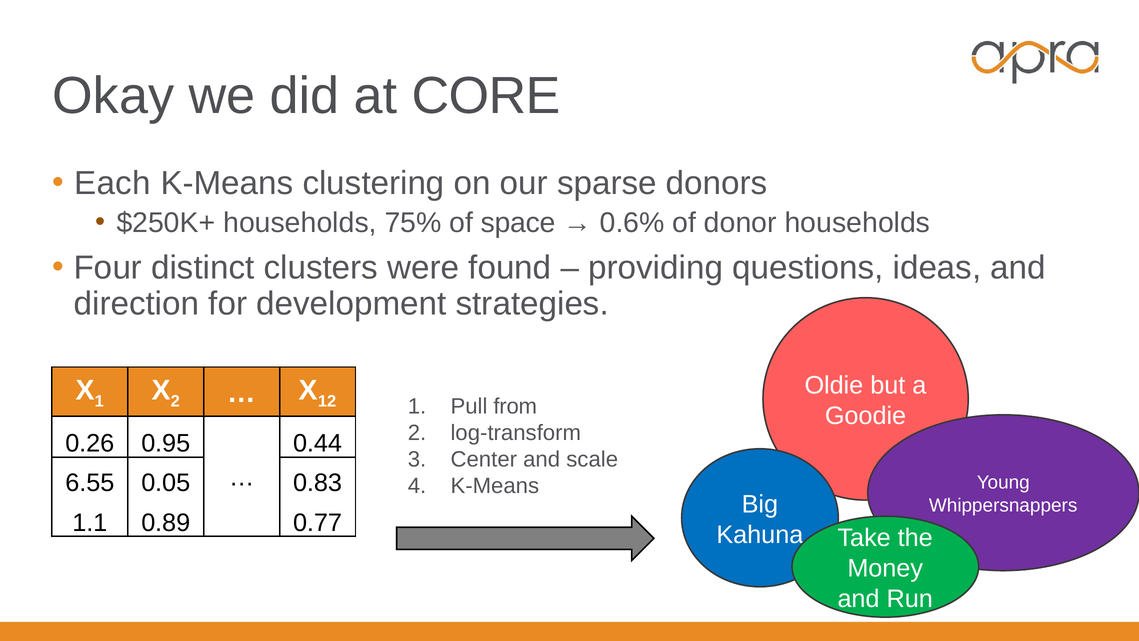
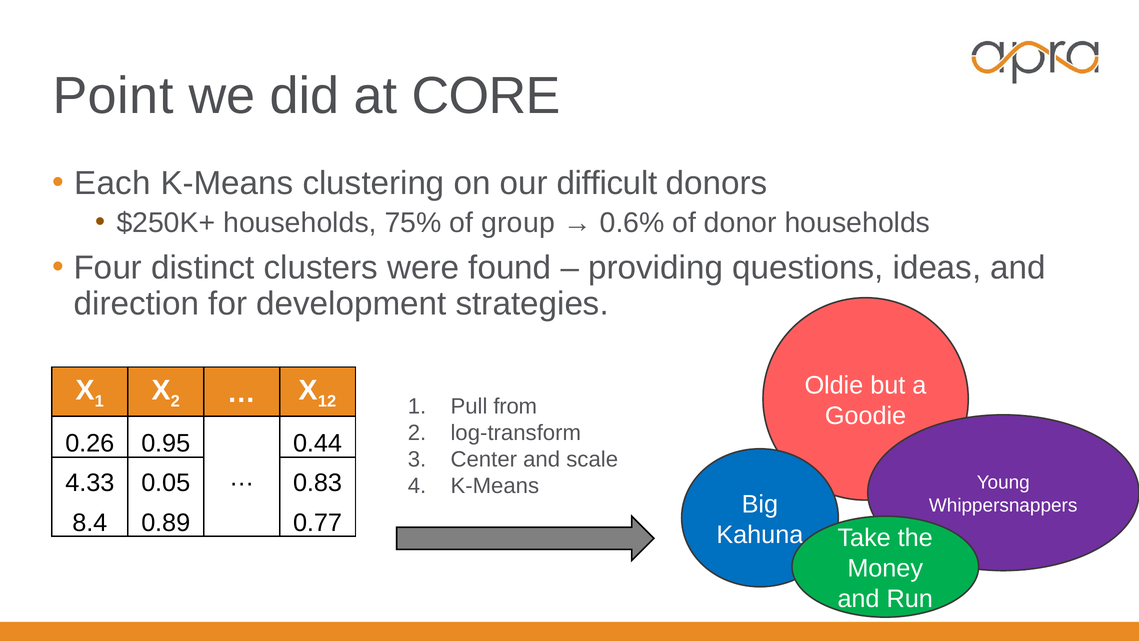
Okay: Okay -> Point (113, 96)
sparse: sparse -> difficult (607, 183)
space: space -> group (518, 223)
6.55: 6.55 -> 4.33 (90, 483)
1.1: 1.1 -> 8.4 (90, 522)
